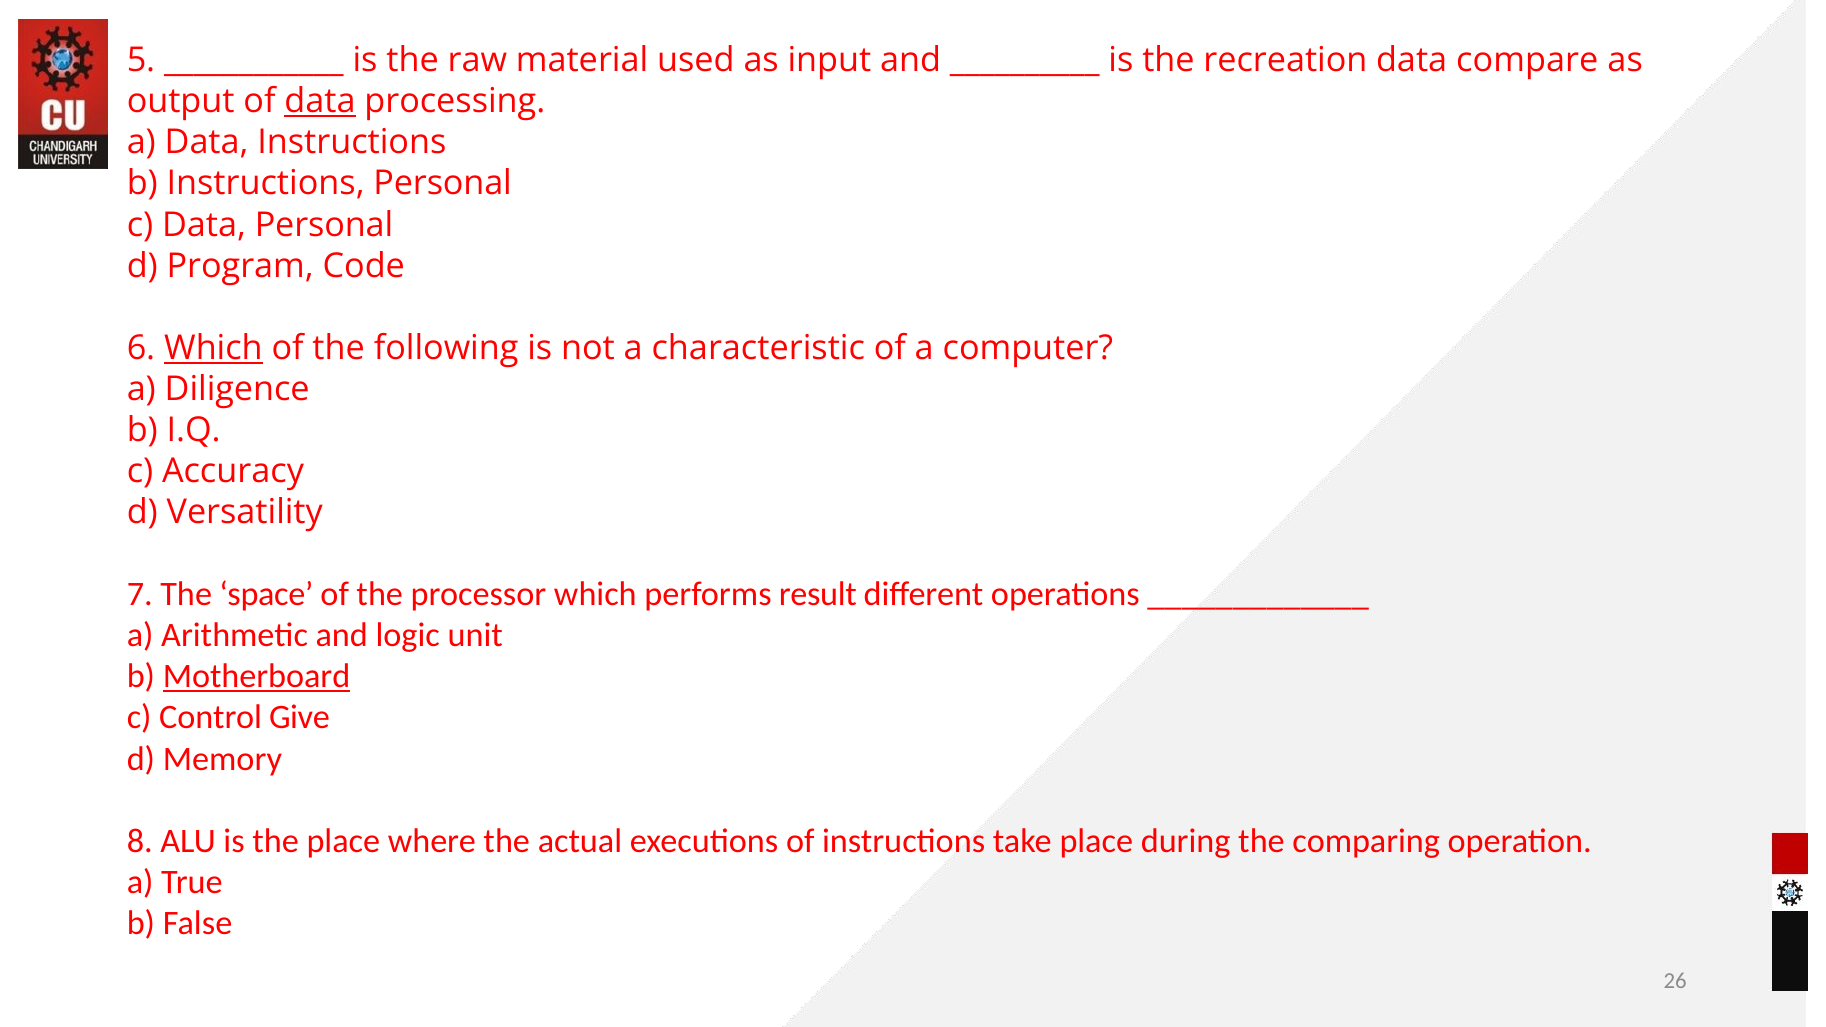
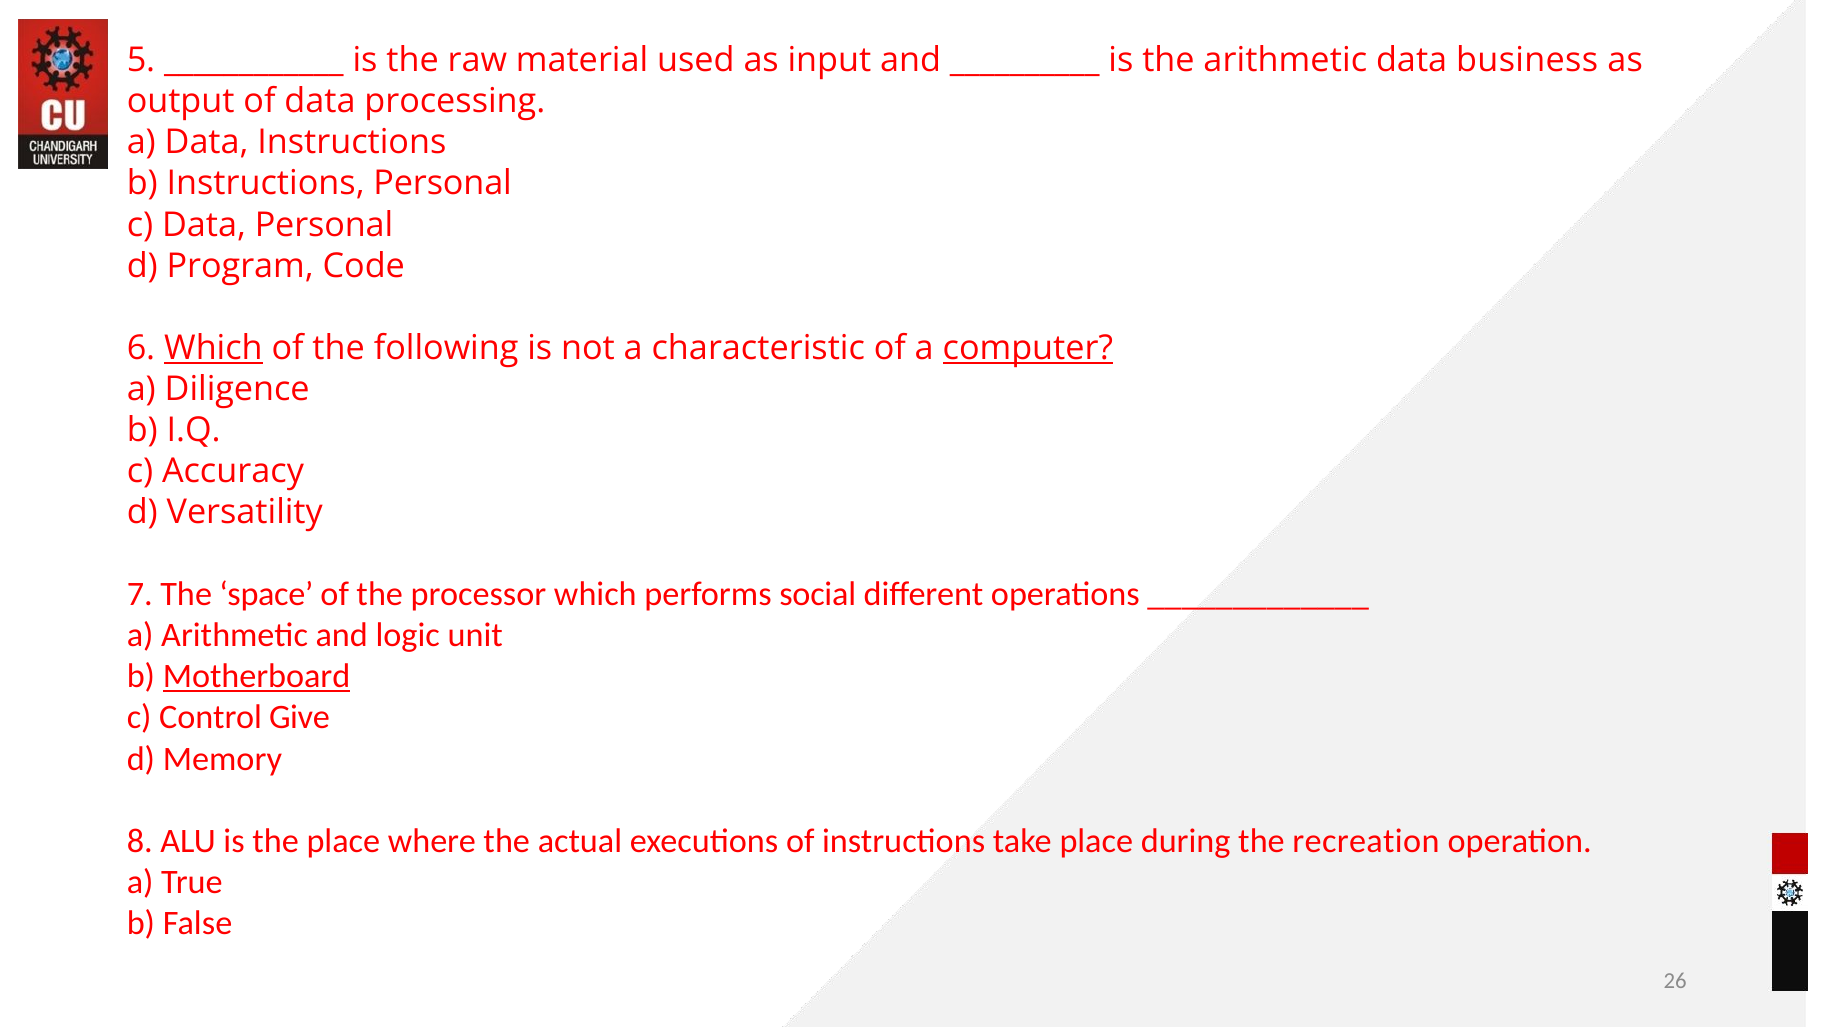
the recreation: recreation -> arithmetic (1285, 60)
compare: compare -> business (1527, 60)
data underline: present -> none (320, 101)
computer underline: none -> present (1028, 348)
result: result -> social (818, 595)
comparing: comparing -> recreation (1366, 841)
